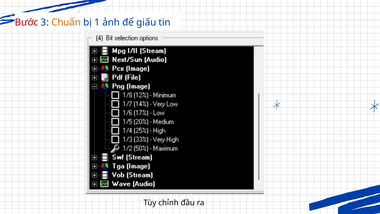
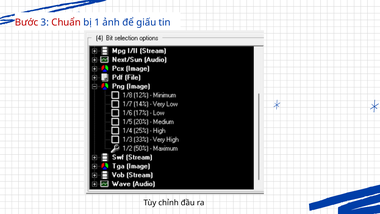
Chuẩn colour: orange -> red (66, 22)
